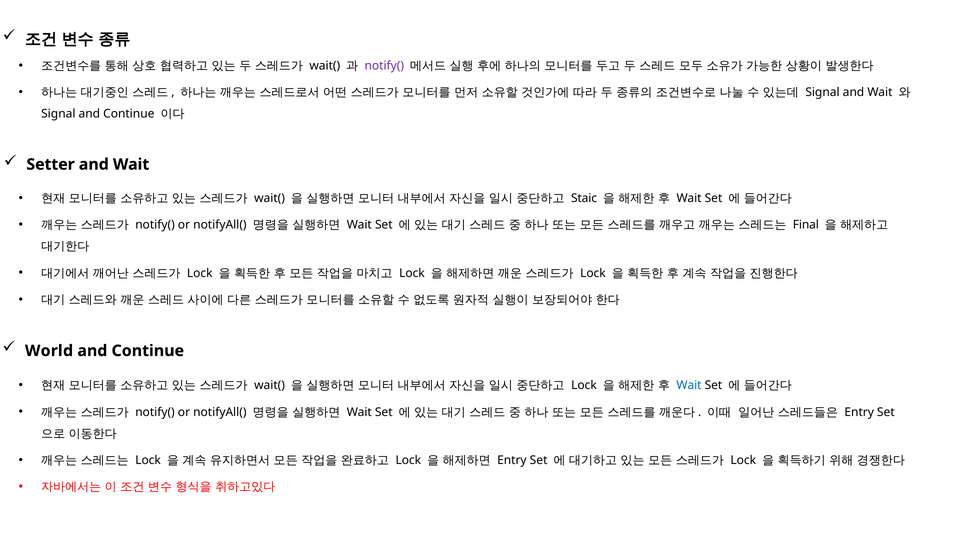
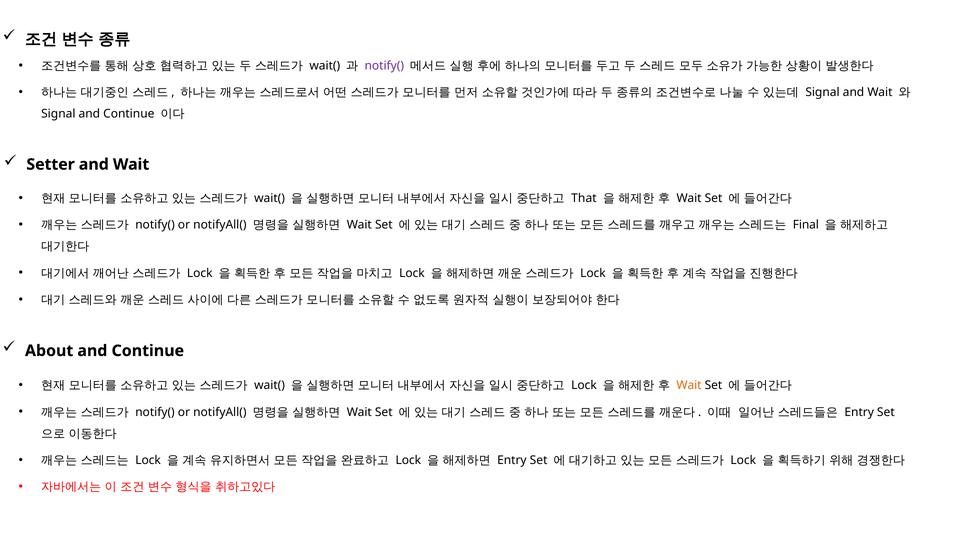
Staic: Staic -> That (584, 198)
World: World -> About (49, 351)
Wait colour: blue -> orange (689, 385)
